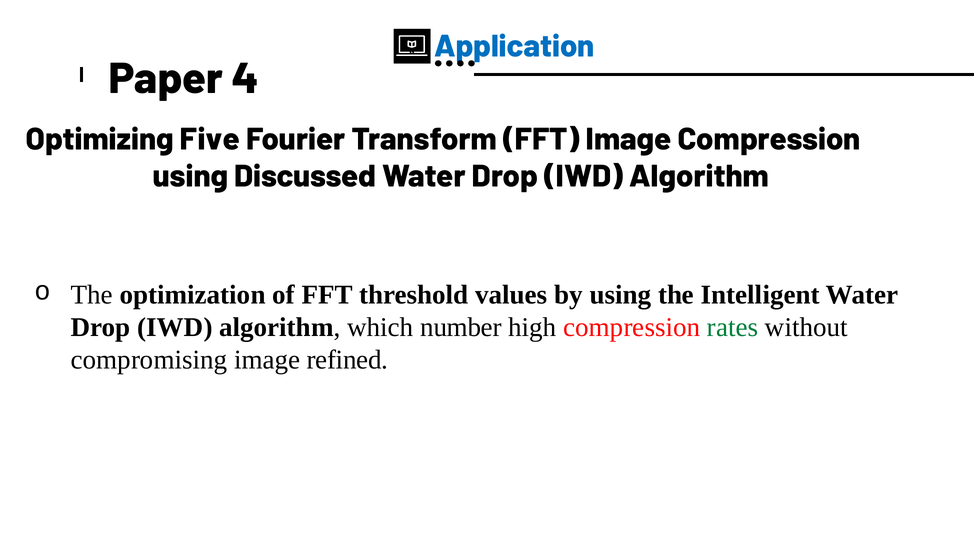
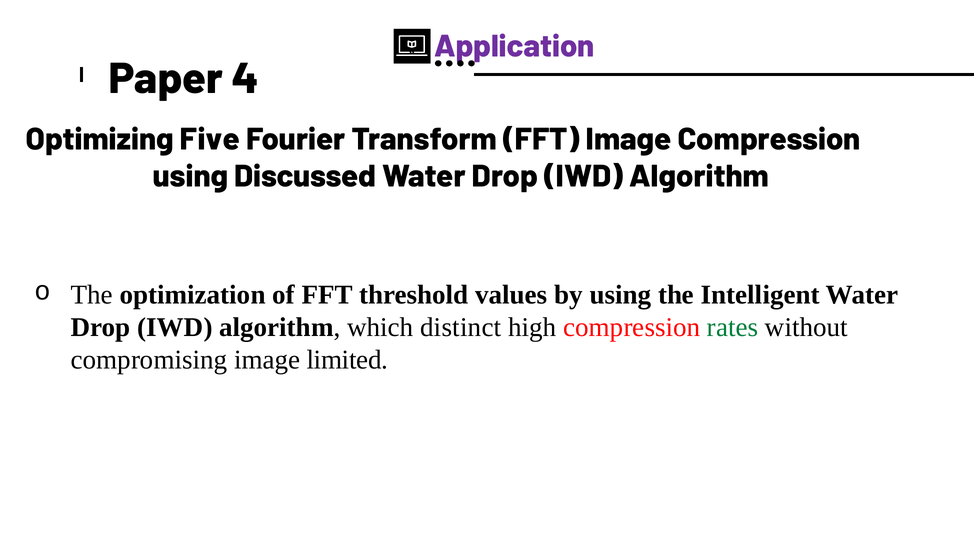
Application colour: blue -> purple (514, 46)
number: number -> distinct (461, 327)
refined: refined -> limited (347, 360)
